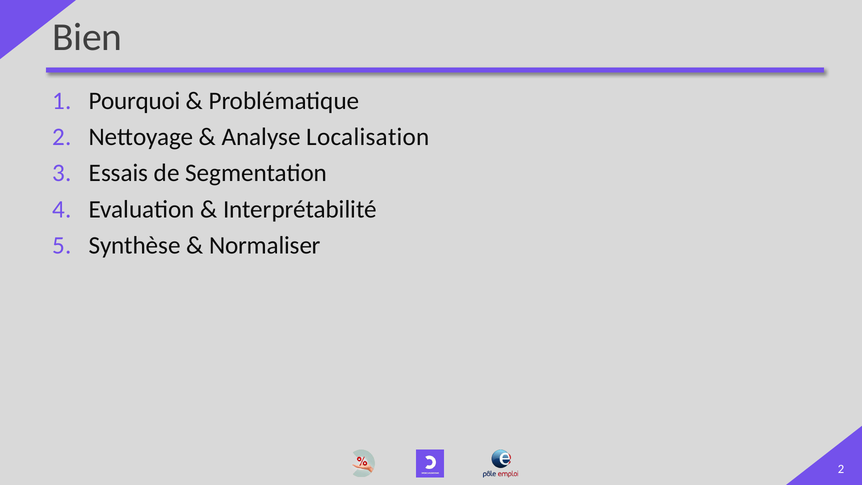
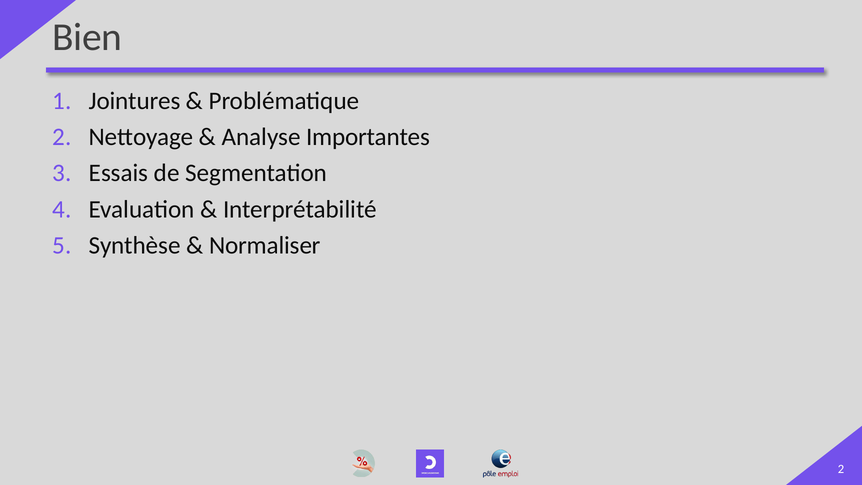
Pourquoi: Pourquoi -> Jointures (135, 101)
Localisation: Localisation -> Importantes (368, 137)
